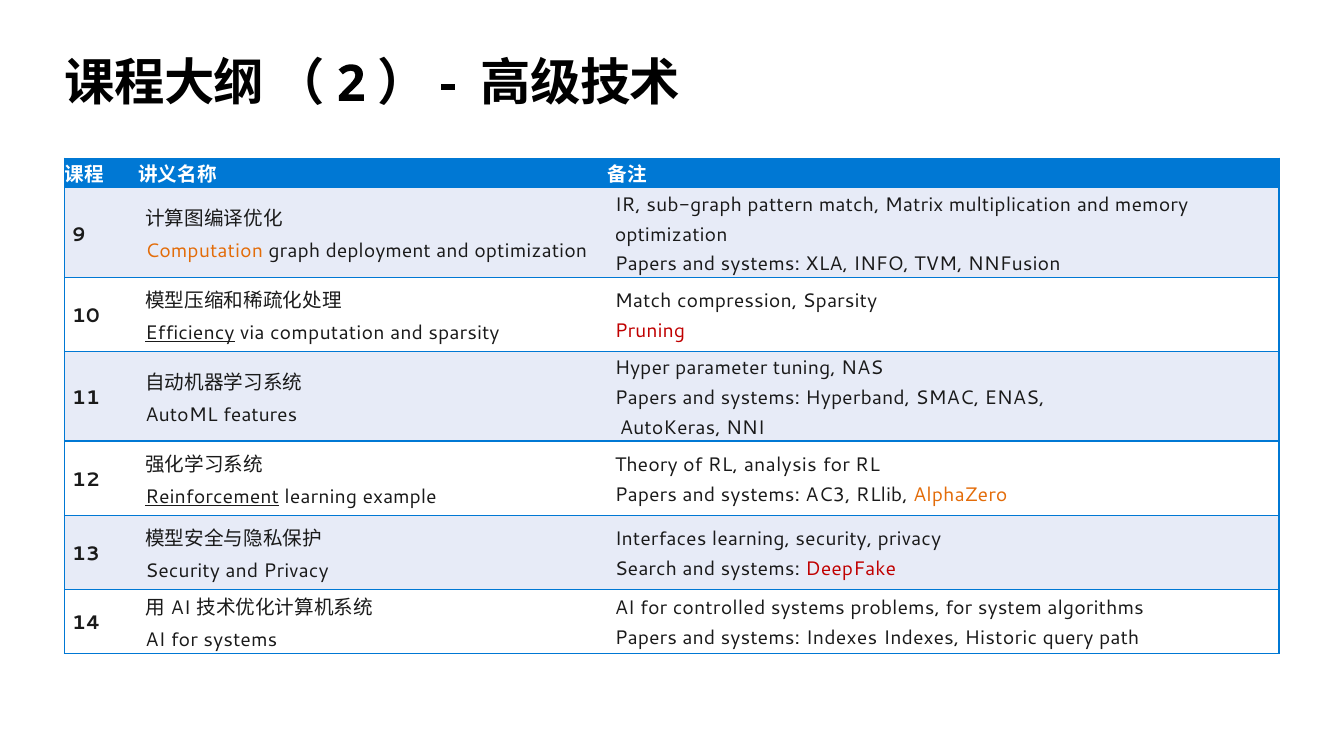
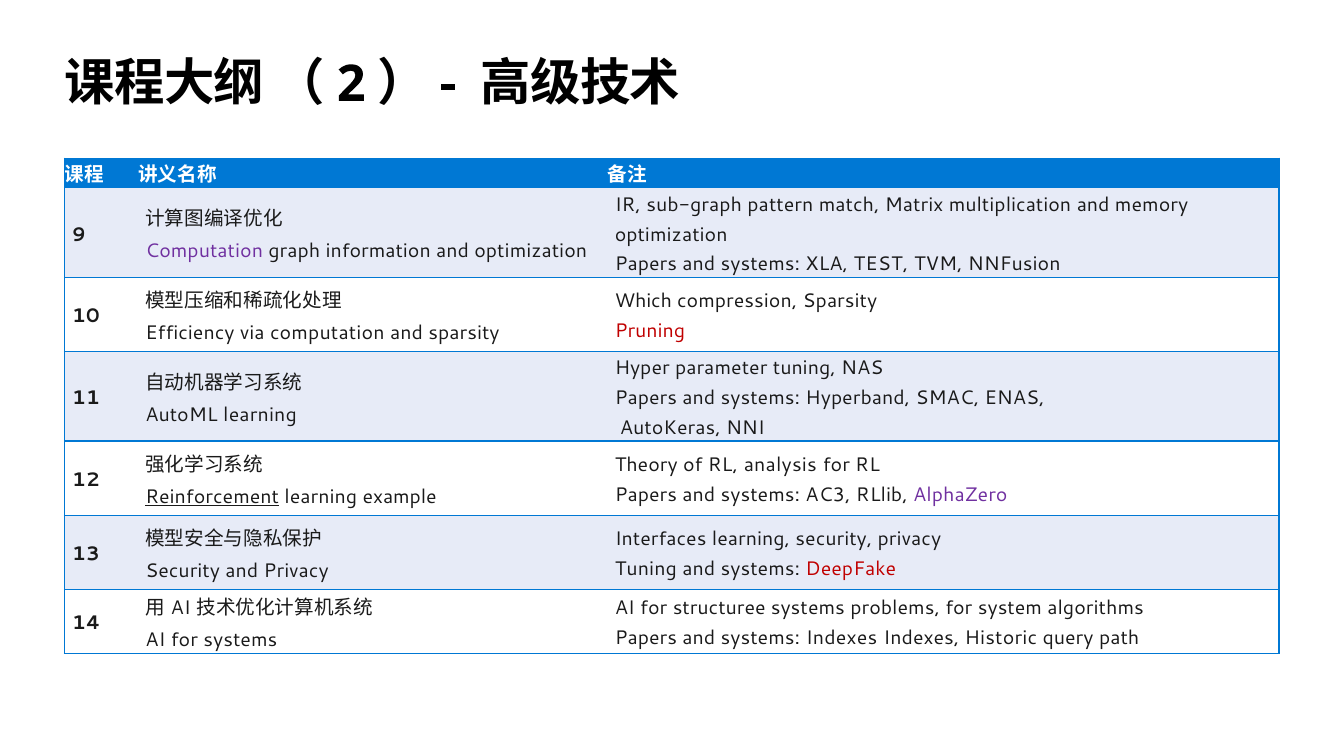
Computation colour: orange -> purple (204, 251)
deployment: deployment -> information (378, 251)
INFO: INFO -> TEST (881, 264)
Match: Match -> Which (643, 302)
Efficiency underline: present -> none (190, 333)
AutoML features: features -> learning (260, 415)
AlphaZero colour: orange -> purple (960, 495)
Search: Search -> Tuning (646, 569)
controlled: controlled -> structuree (719, 608)
